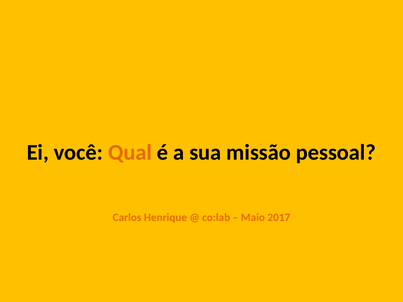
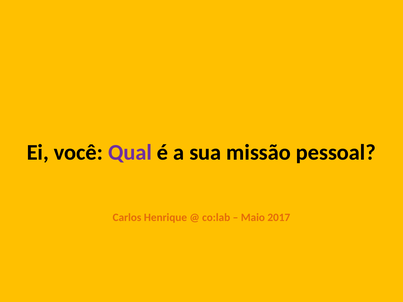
Qual colour: orange -> purple (130, 153)
